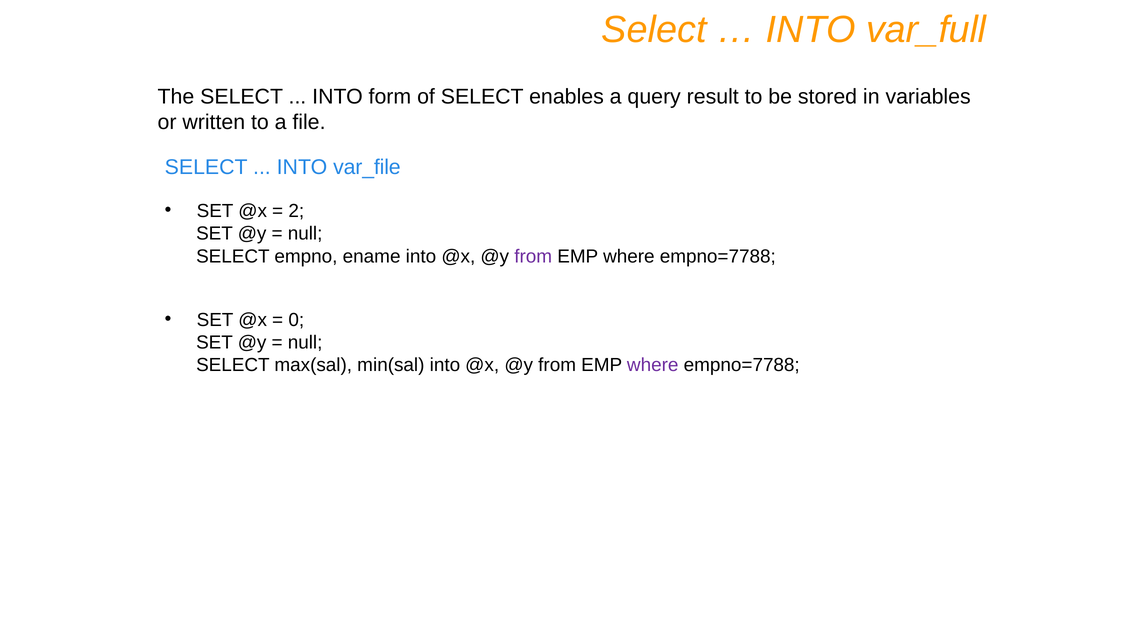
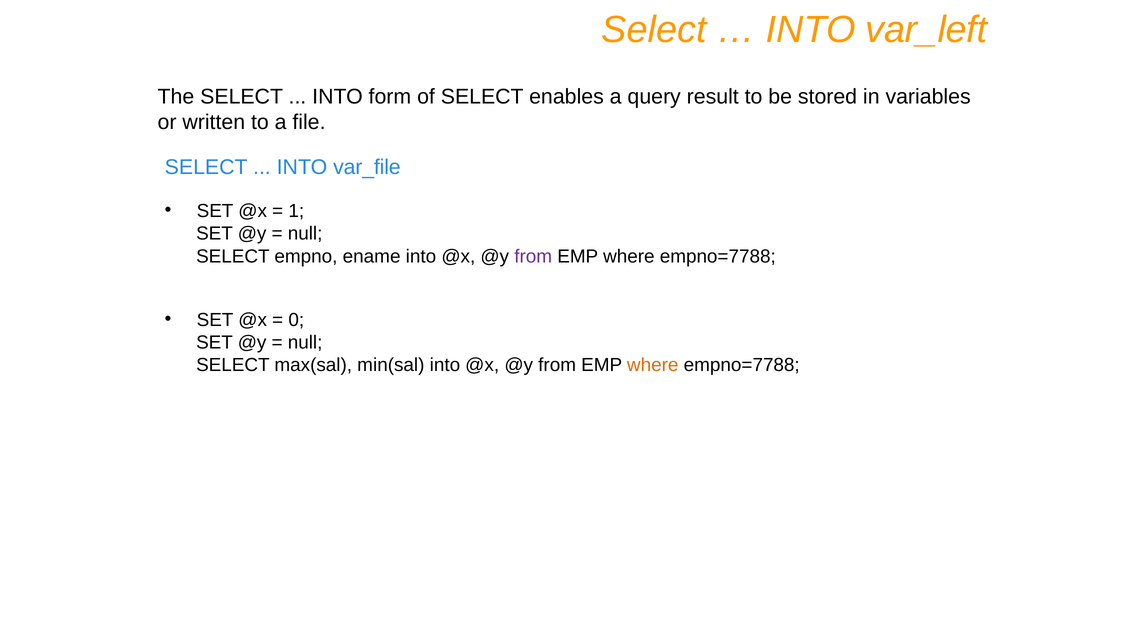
var_full: var_full -> var_left (926, 30)
2: 2 -> 1 (296, 211)
where colour: purple -> orange (653, 366)
